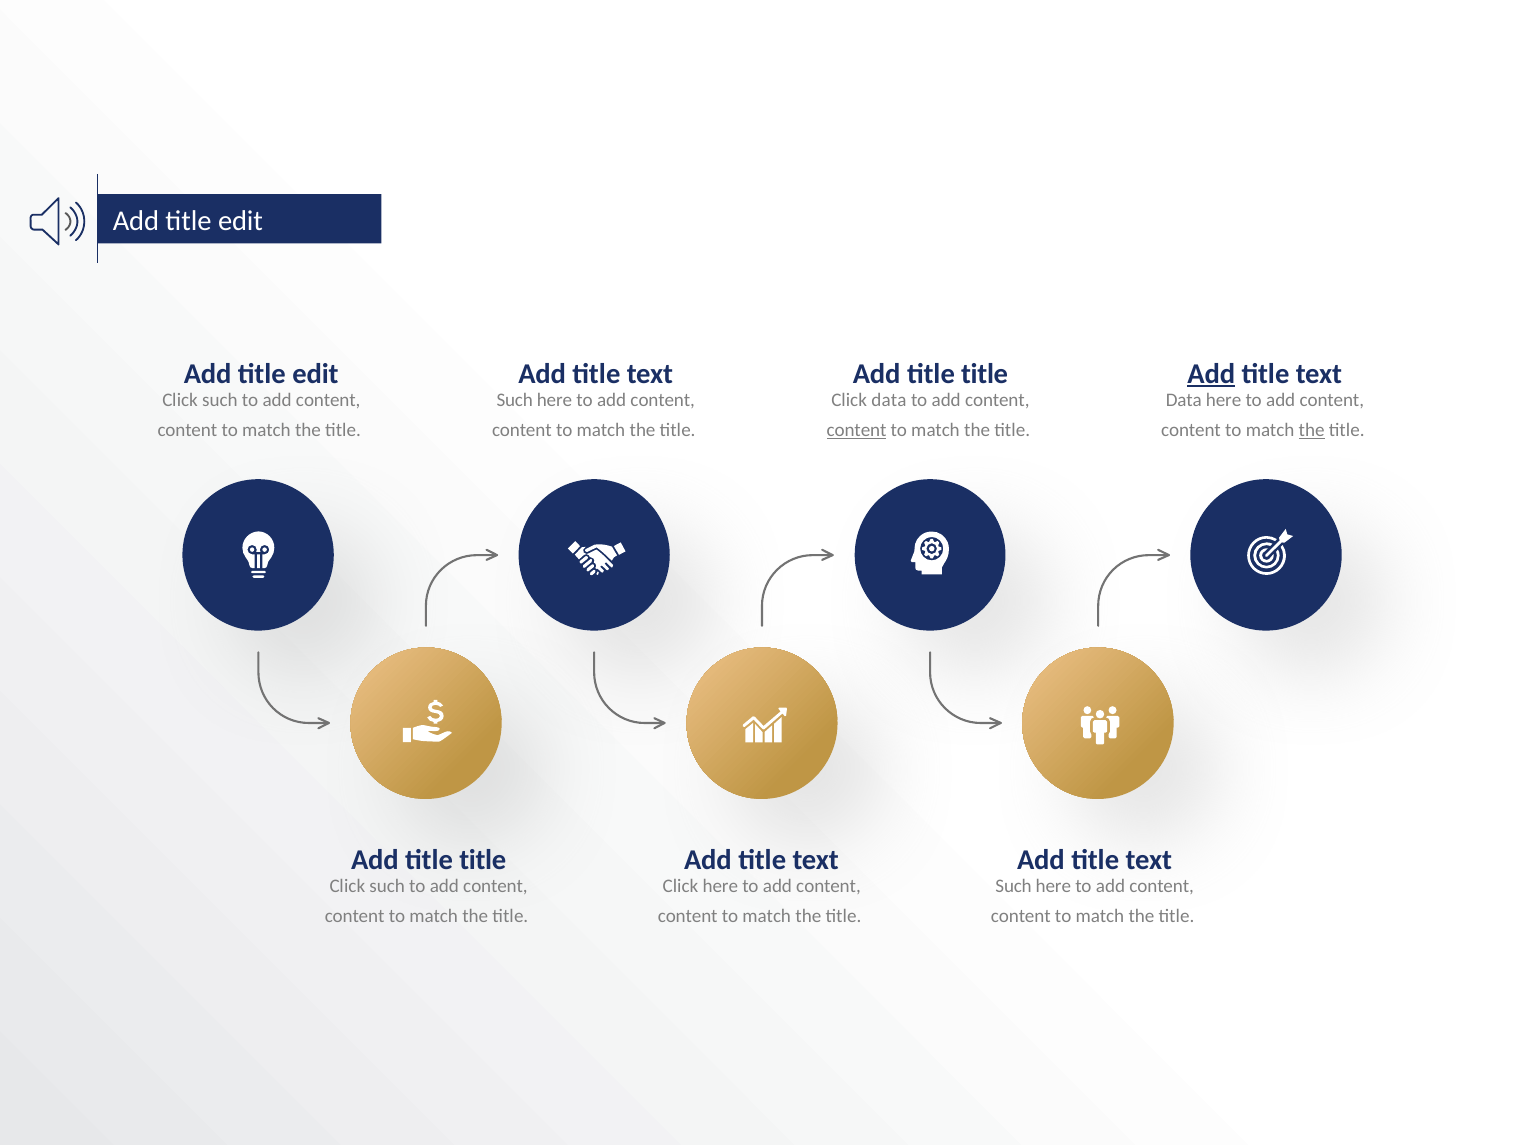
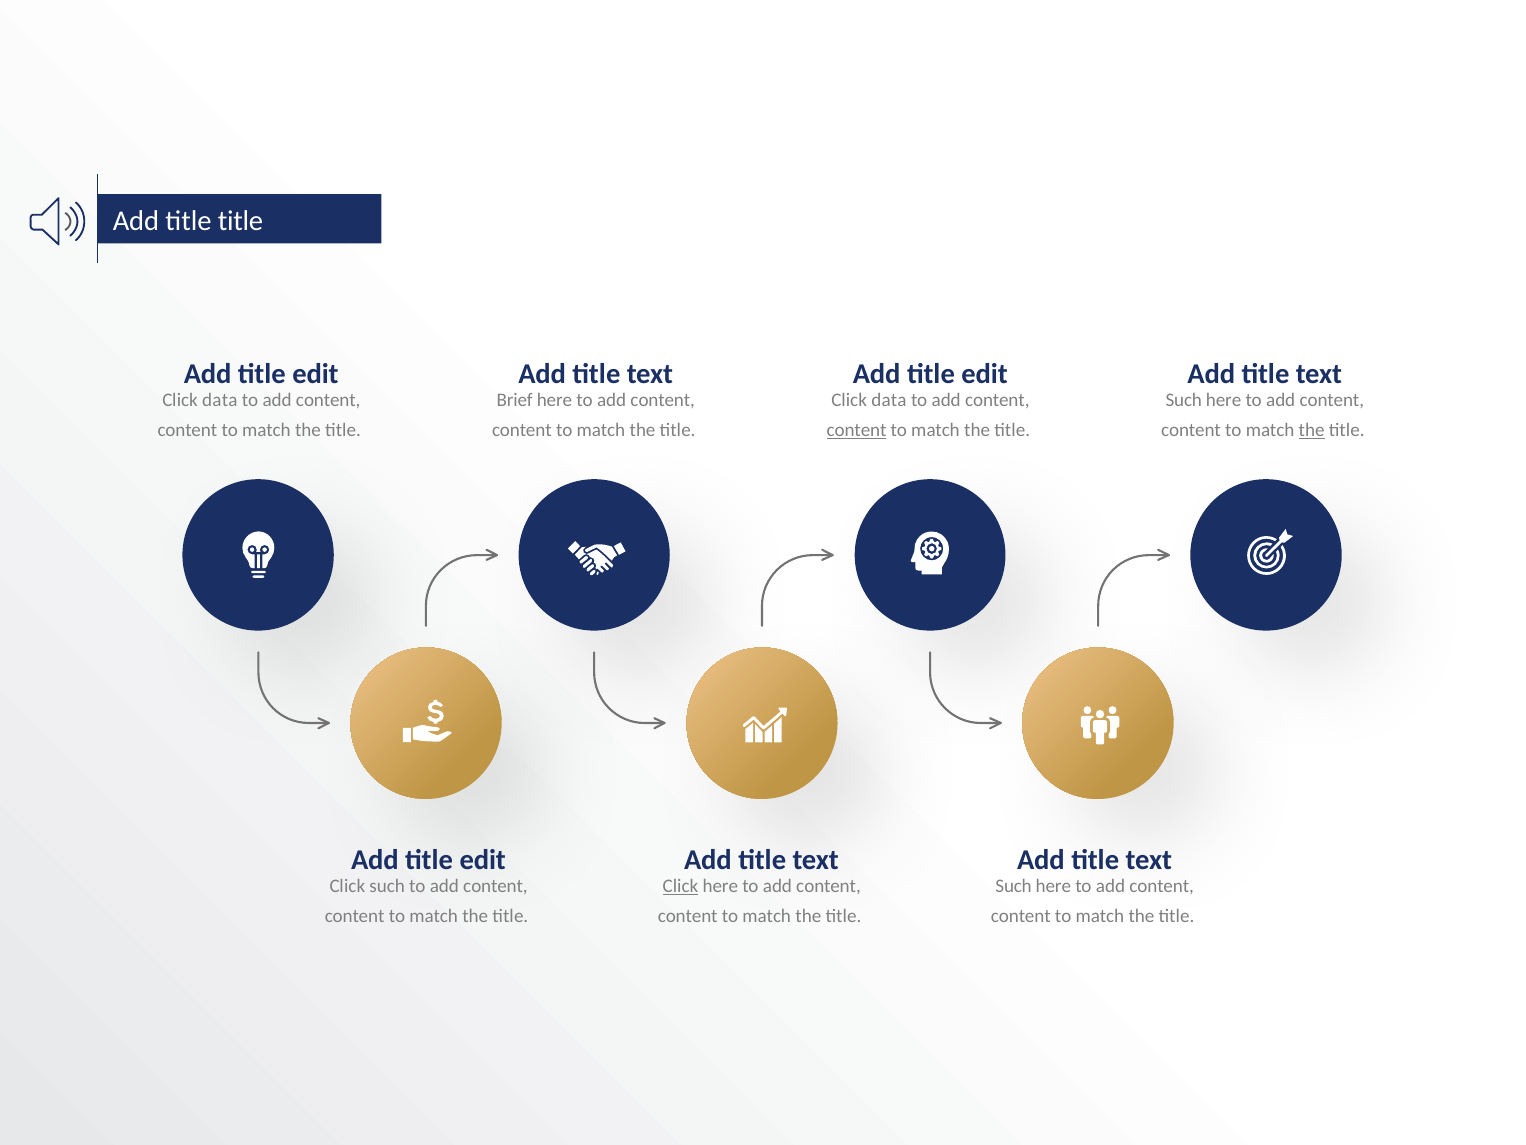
edit: edit -> title (241, 221)
title: title -> edit (985, 374)
Add underline: present -> none (1211, 374)
such: such -> data (220, 400)
Such: Such -> Brief (515, 400)
Data: Data -> Such (1184, 400)
title: title -> edit (483, 860)
Click underline: none -> present (680, 886)
